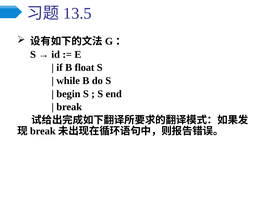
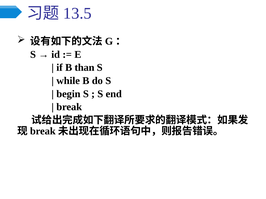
float: float -> than (85, 68)
